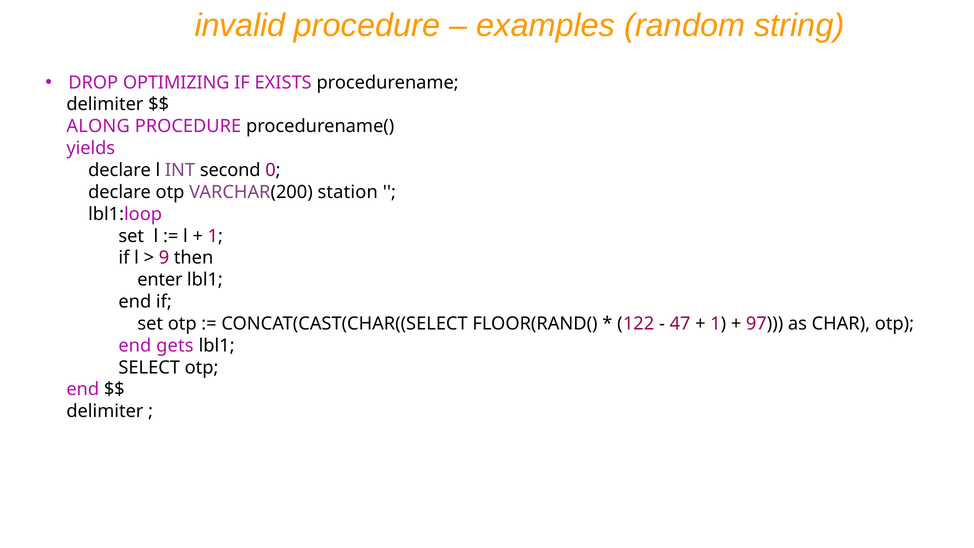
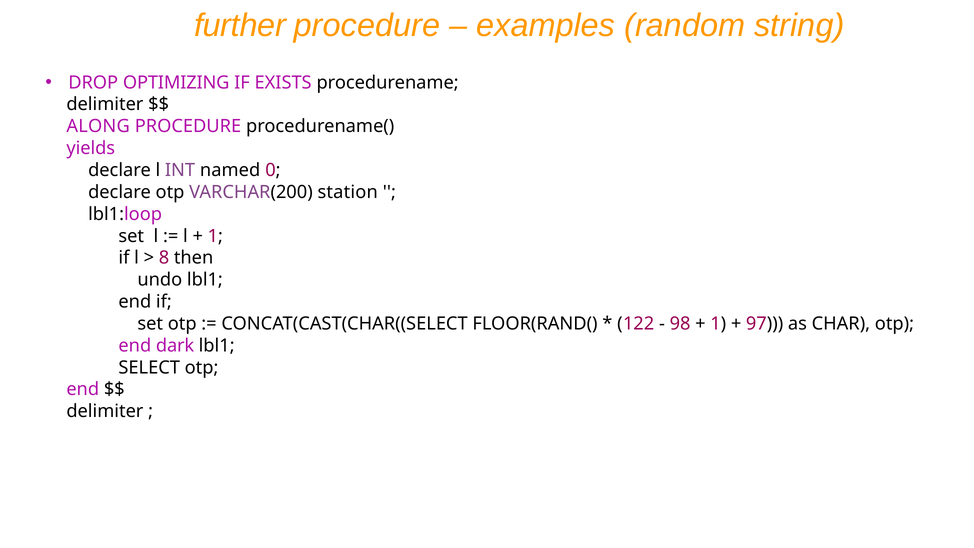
invalid: invalid -> further (240, 25)
second: second -> named (230, 170)
9: 9 -> 8 (164, 258)
enter: enter -> undo (160, 280)
47: 47 -> 98 (680, 324)
gets: gets -> dark (175, 346)
